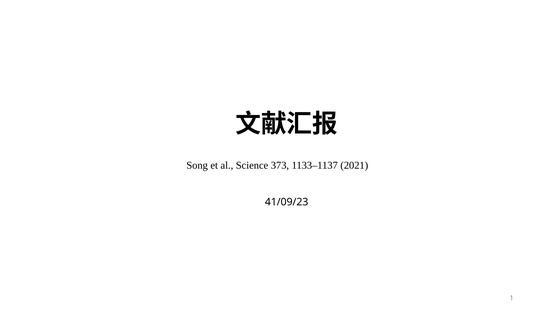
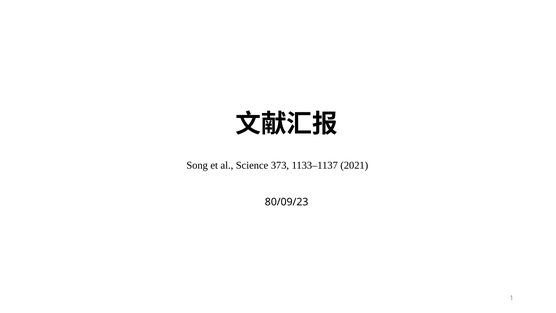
41/09/23: 41/09/23 -> 80/09/23 (287, 202)
